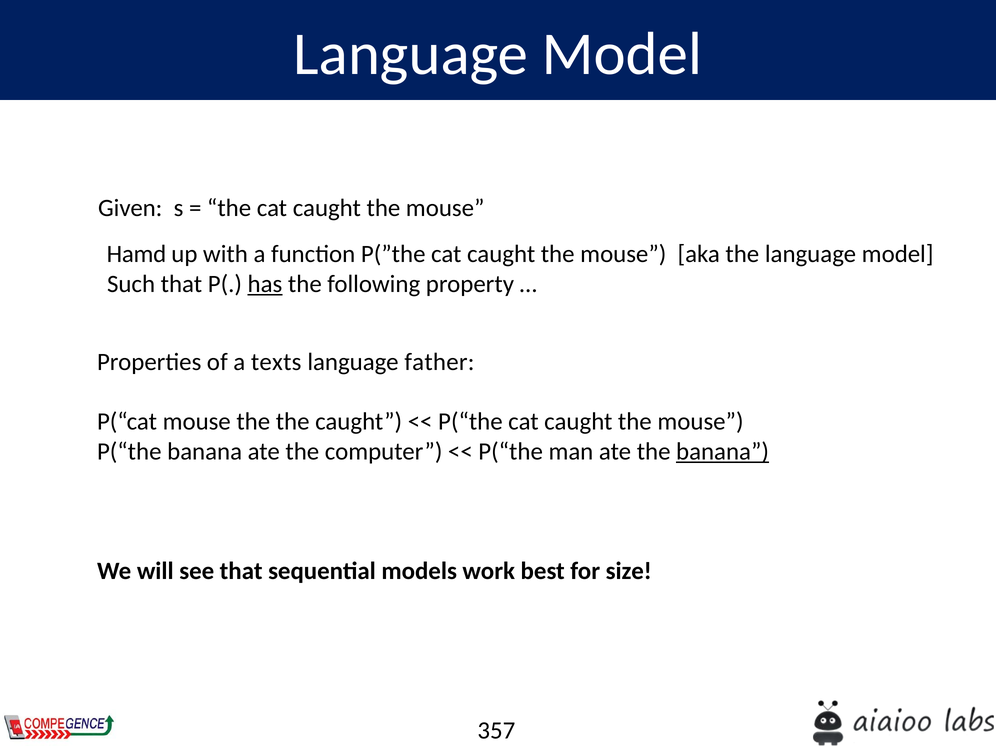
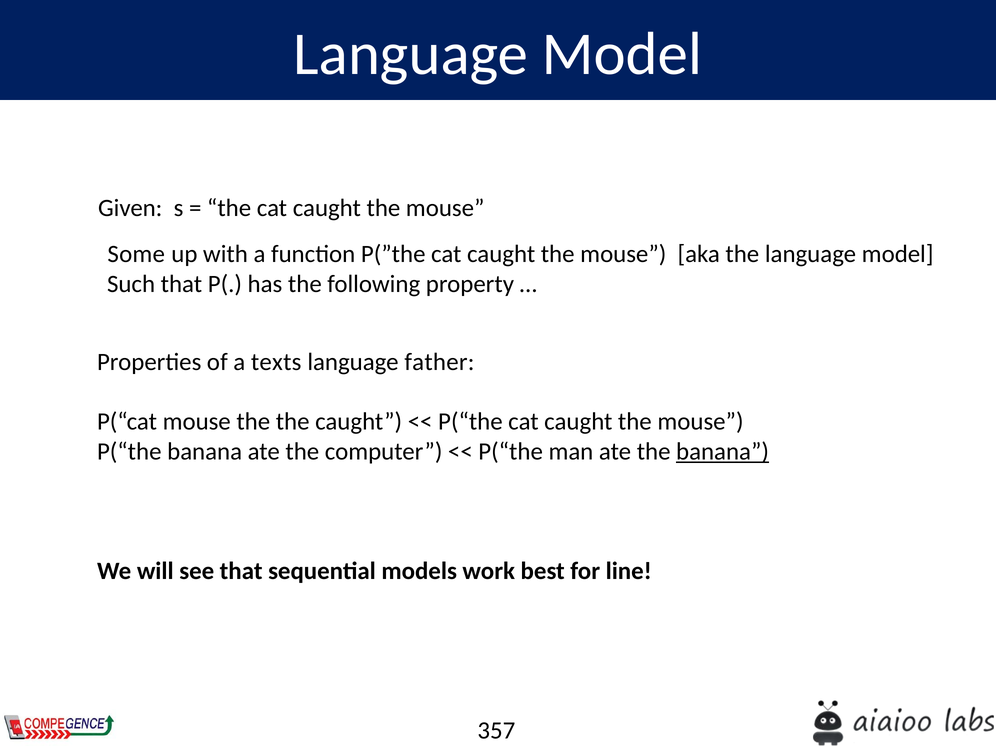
Hamd: Hamd -> Some (136, 254)
has underline: present -> none (265, 284)
size: size -> line (629, 571)
